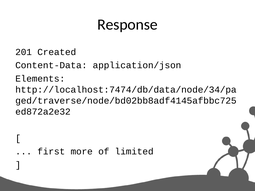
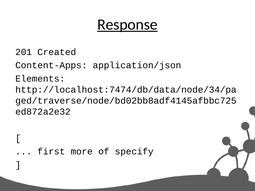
Response underline: none -> present (127, 25)
Content-Data: Content-Data -> Content-Apps (51, 65)
limited: limited -> specify (134, 152)
